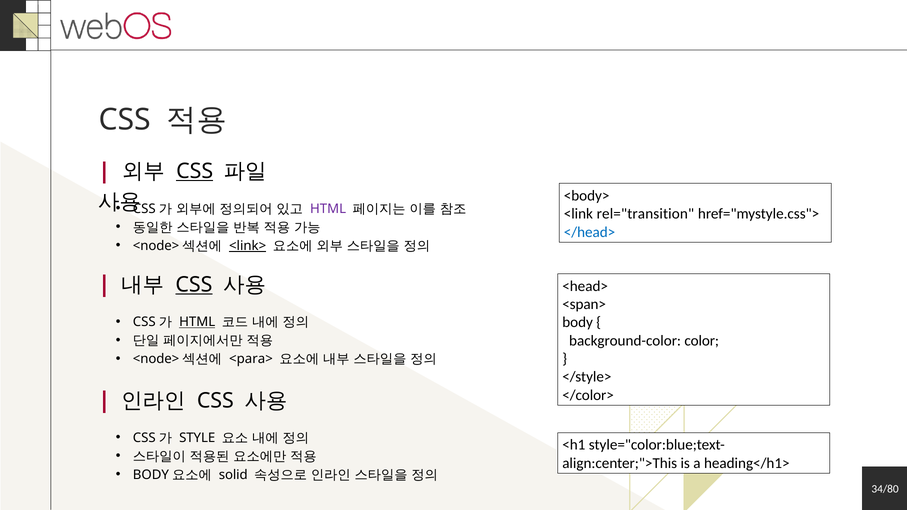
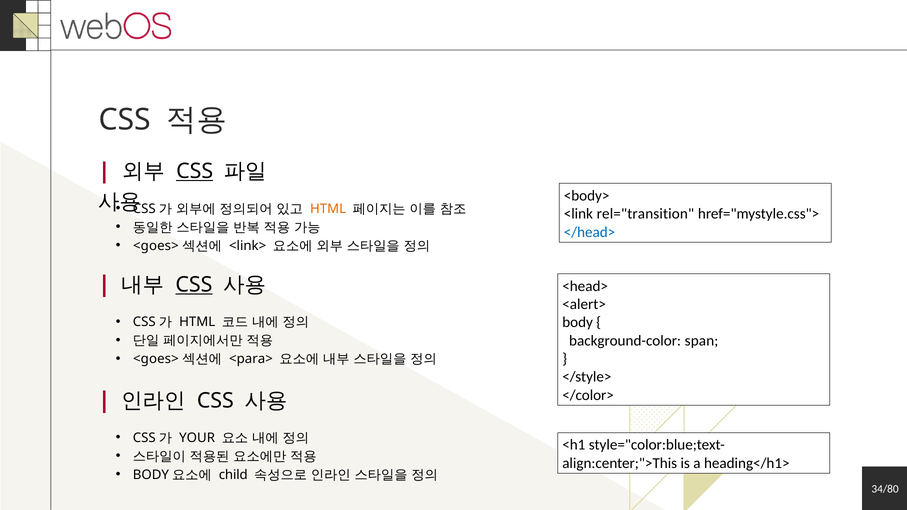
HTML colour: purple -> orange (328, 209)
<node>: <node> -> <goes> (156, 246)
<link> underline: present -> none (248, 246)
<span>: <span> -> <alert> (584, 304)
HTML underline: present -> none (197, 322)
color: color -> span (702, 341)
<node>: <node> -> <goes> (156, 359)
STYLE: STYLE -> YOUR (197, 438)
solid: solid -> child (233, 475)
